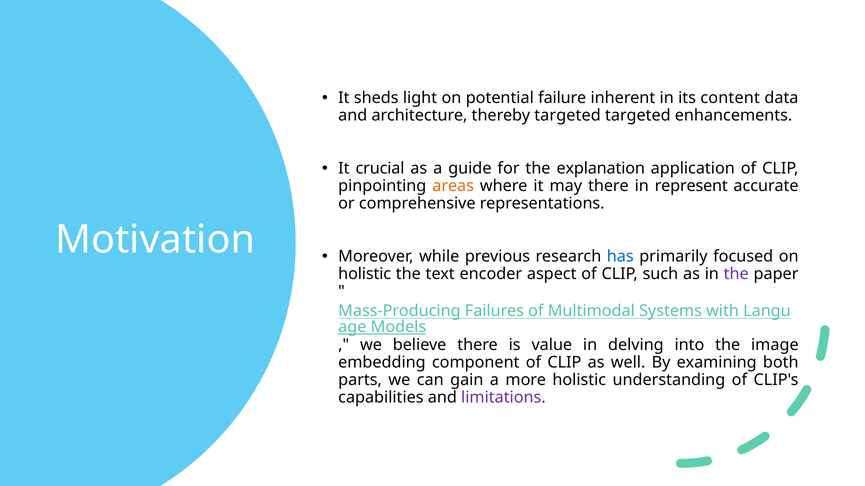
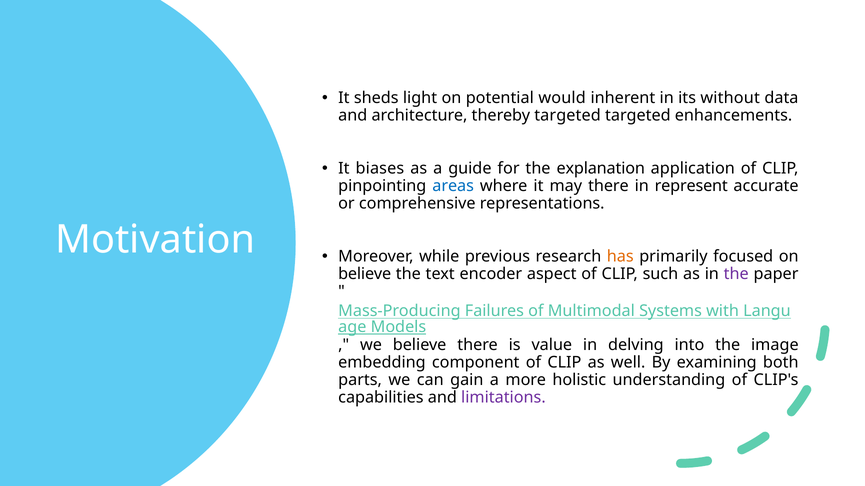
failure: failure -> would (562, 98)
content: content -> without (730, 98)
crucial: crucial -> biases (380, 169)
areas colour: orange -> blue (453, 186)
has colour: blue -> orange (620, 257)
holistic: holistic -> believe (365, 274)
